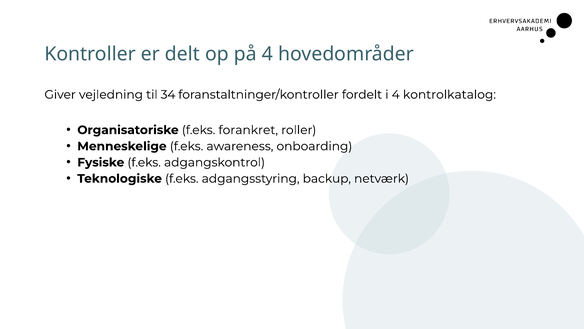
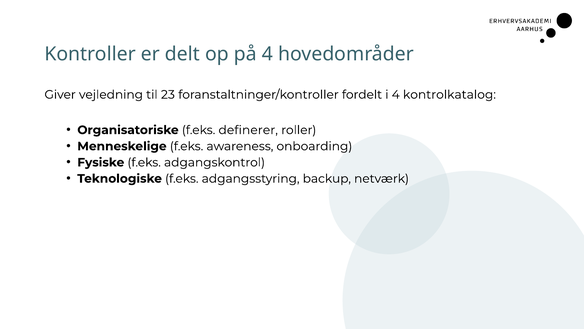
34: 34 -> 23 (168, 94)
forankret: forankret -> definerer (248, 130)
